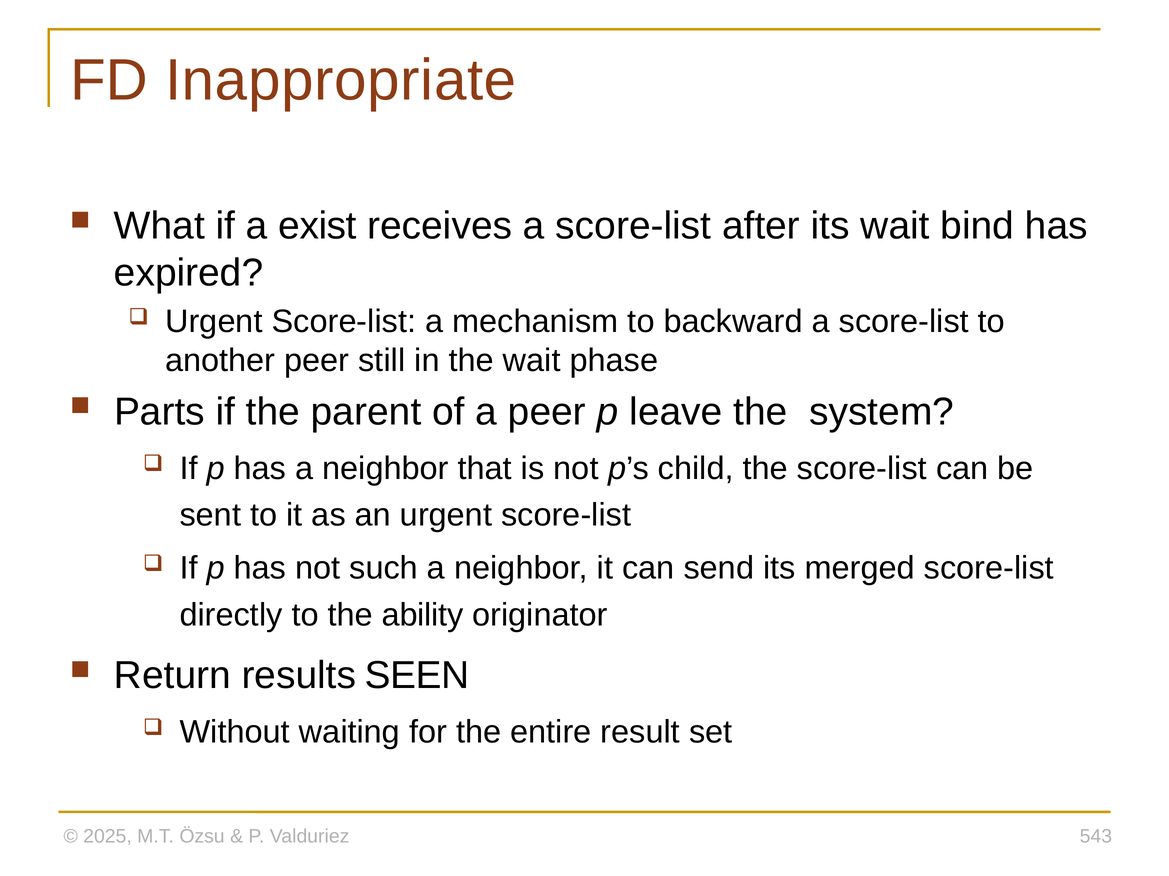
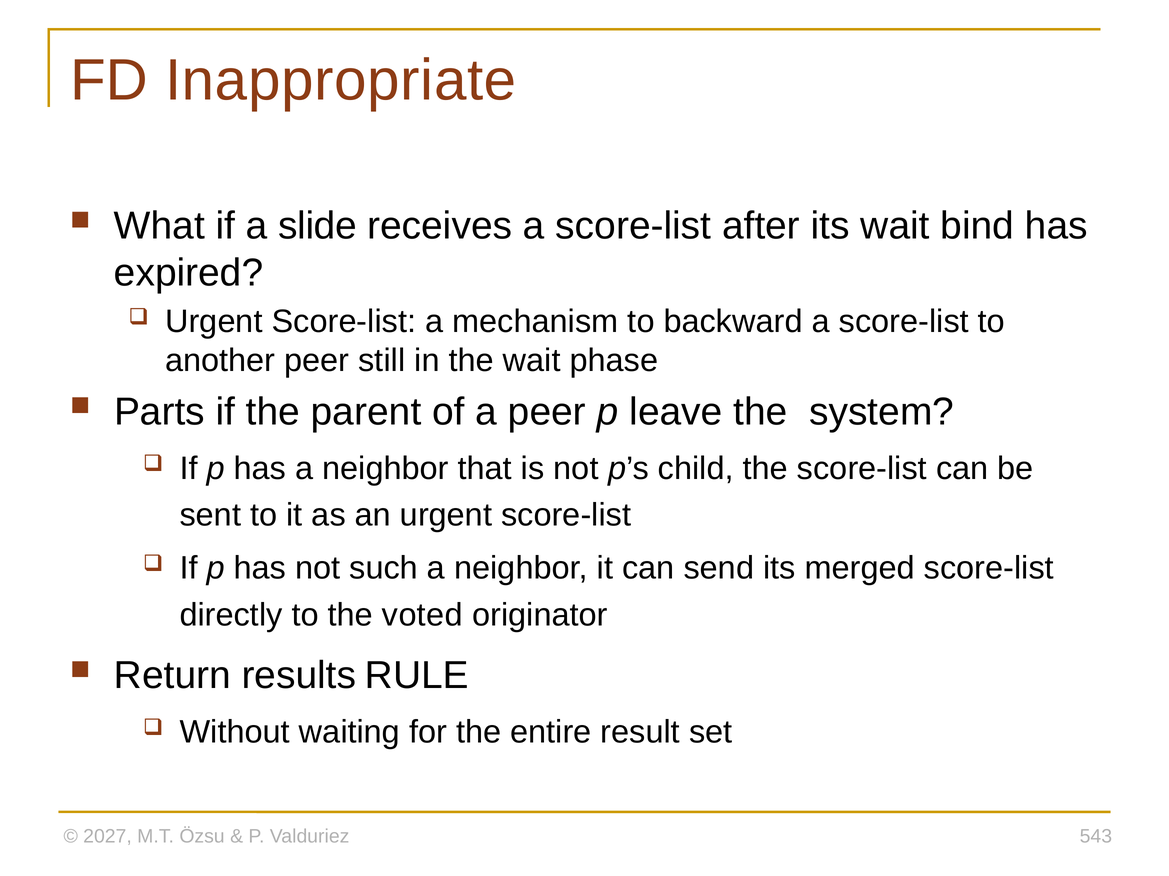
exist: exist -> slide (318, 226)
ability: ability -> voted (422, 616)
SEEN: SEEN -> RULE (417, 676)
2025: 2025 -> 2027 (108, 837)
